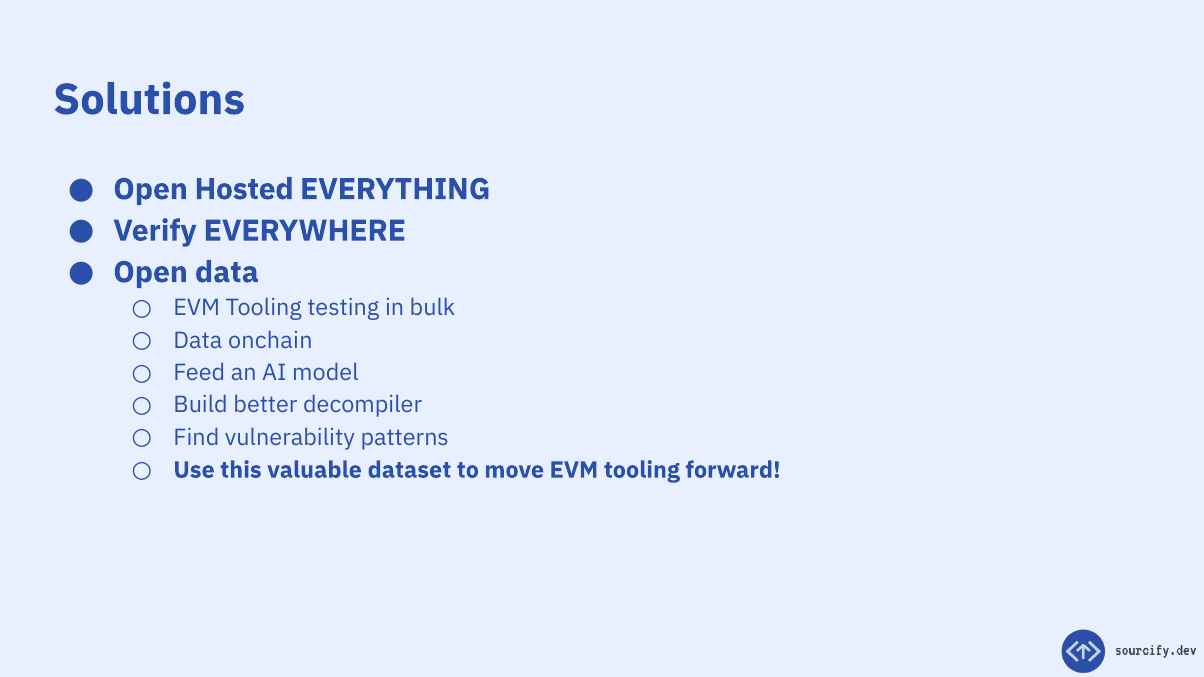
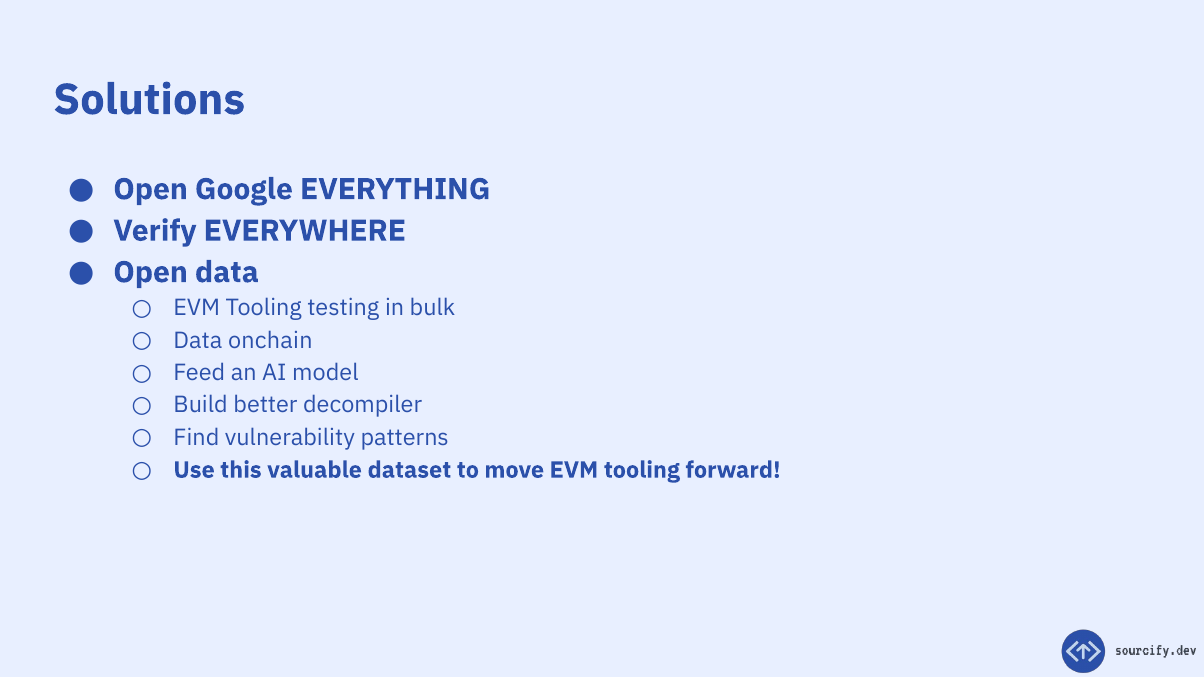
Hosted: Hosted -> Google (244, 189)
